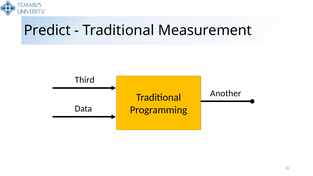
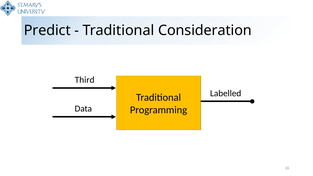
Measurement: Measurement -> Consideration (205, 31)
Another: Another -> Labelled (226, 93)
